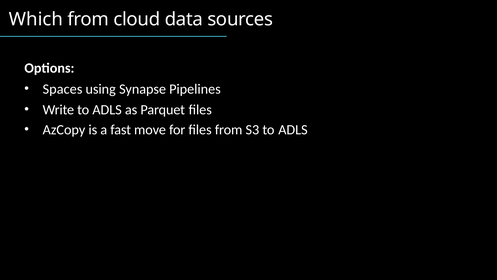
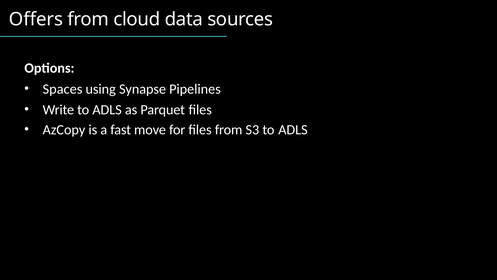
Which: Which -> Offers (36, 19)
